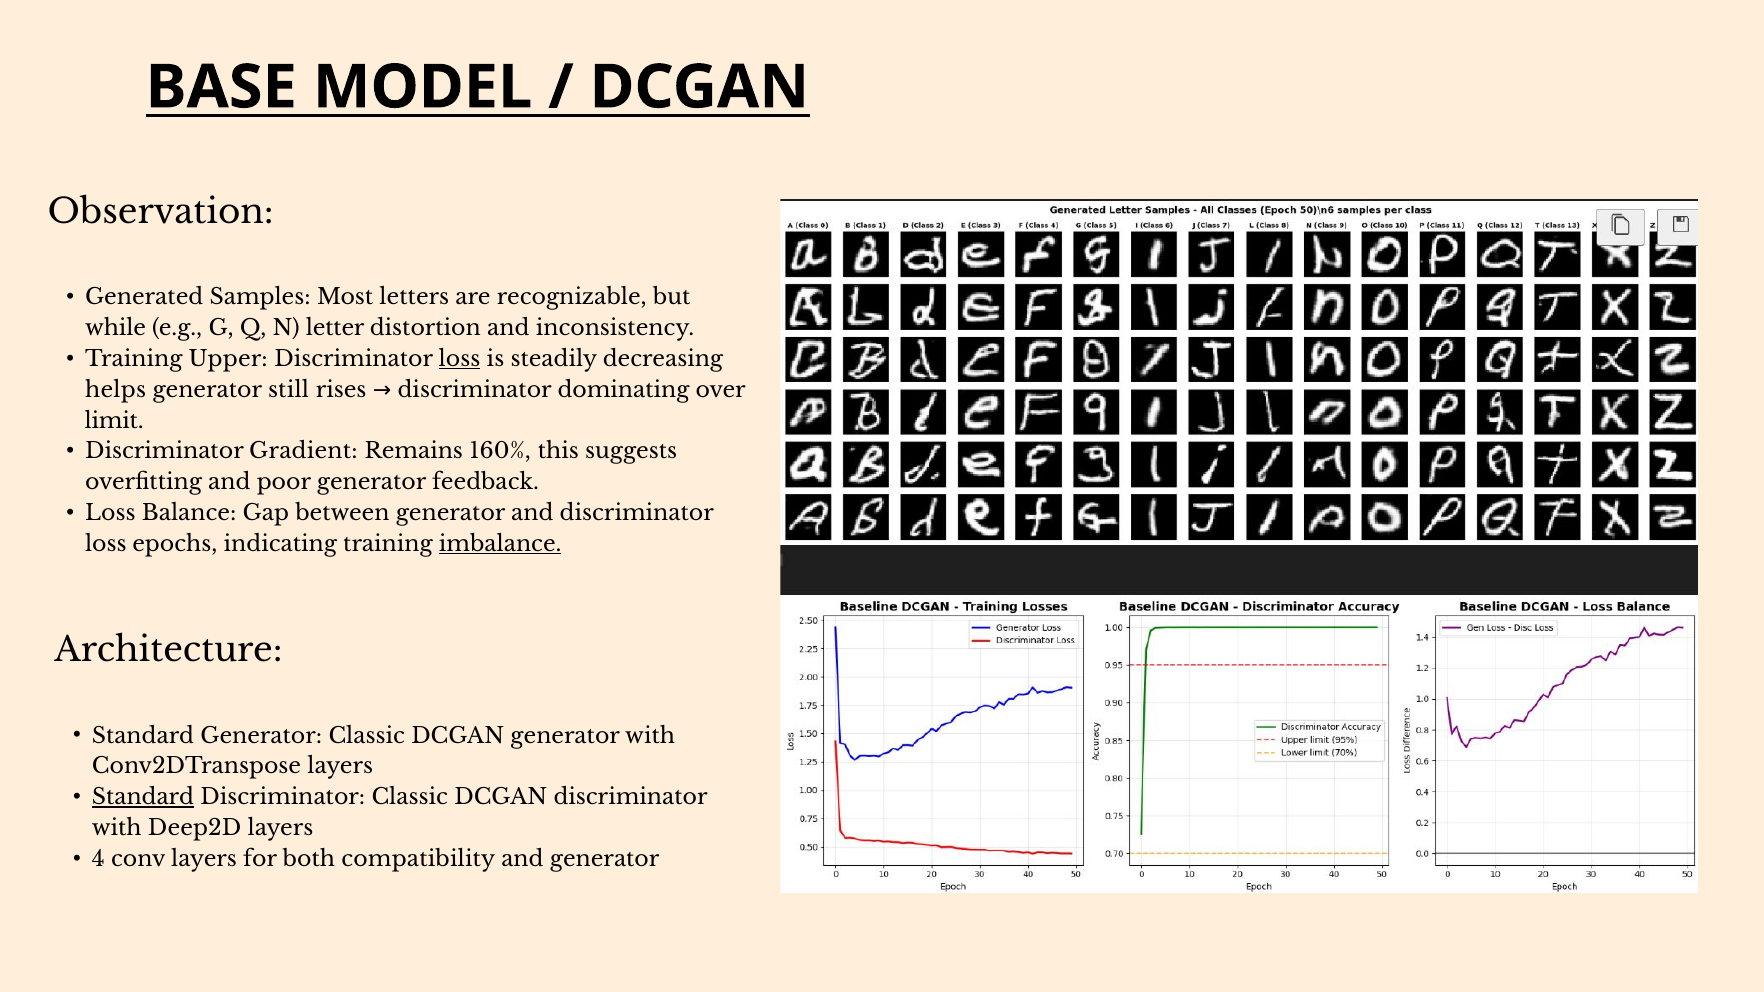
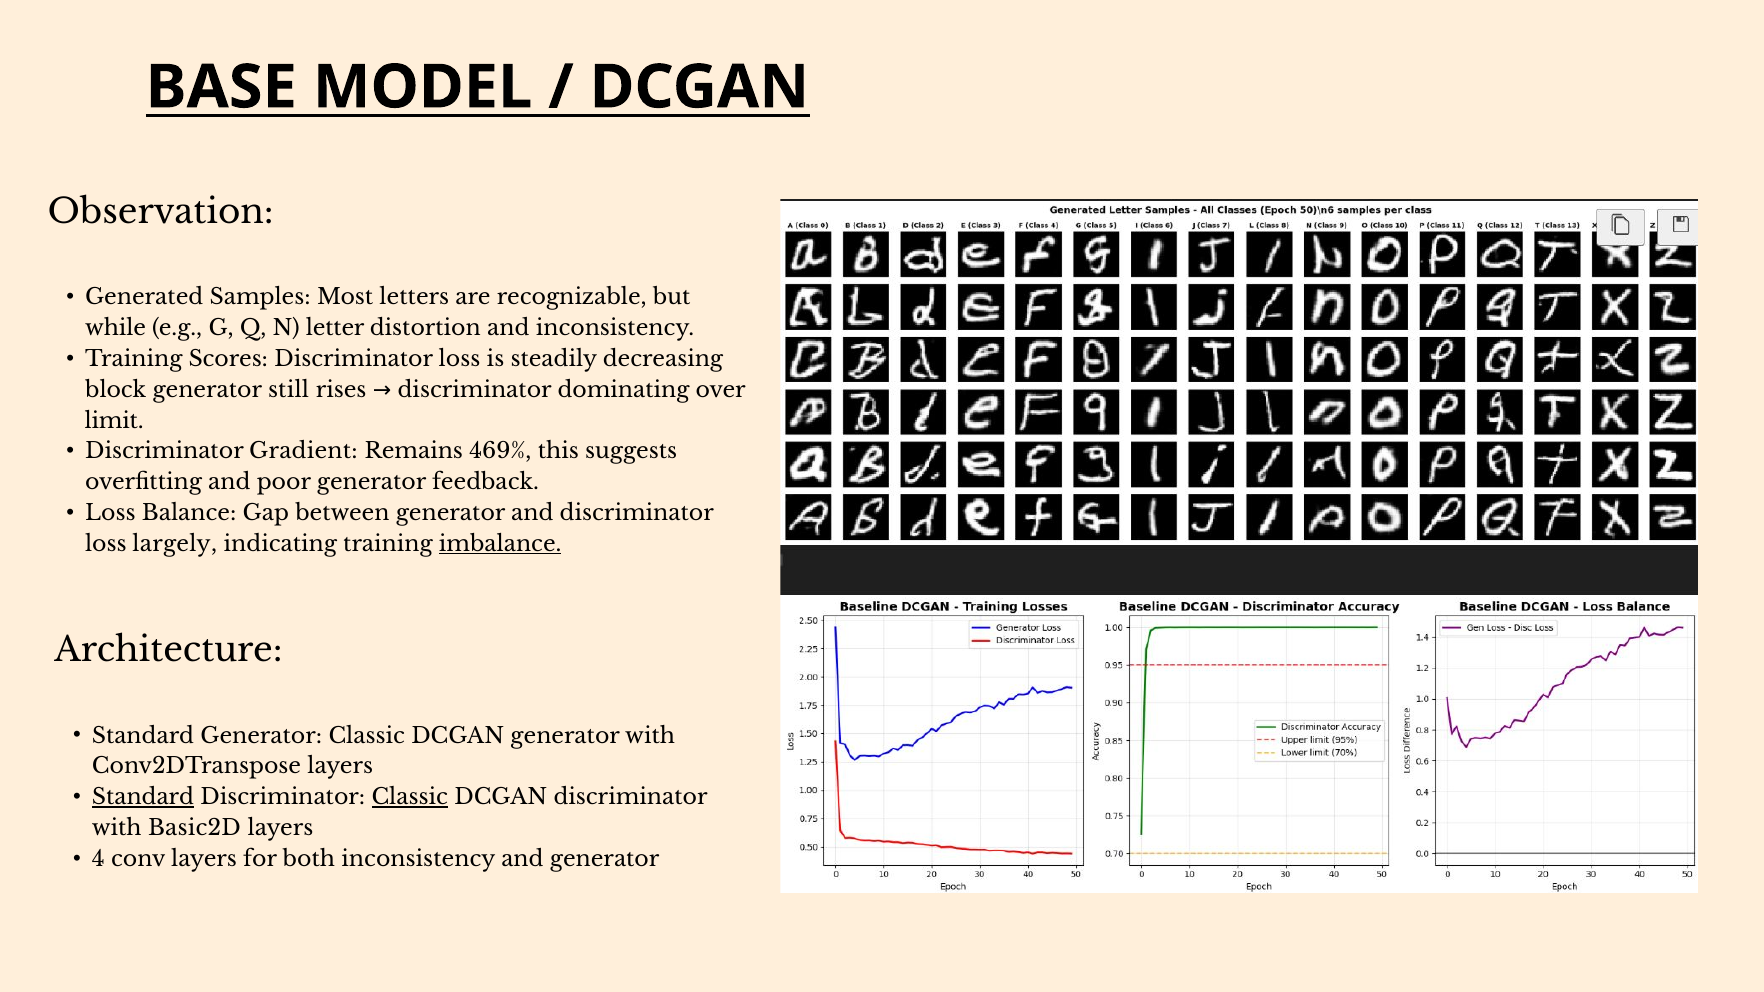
Upper: Upper -> Scores (228, 359)
loss underline: present -> none (460, 359)
helps: helps -> block (116, 390)
160%: 160% -> 469% (500, 452)
epochs: epochs -> largely (175, 544)
Classic underline: none -> present (410, 798)
Deep2D: Deep2D -> Basic2D (195, 829)
both compatibility: compatibility -> inconsistency (418, 859)
